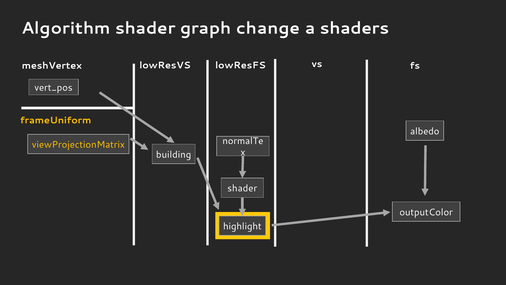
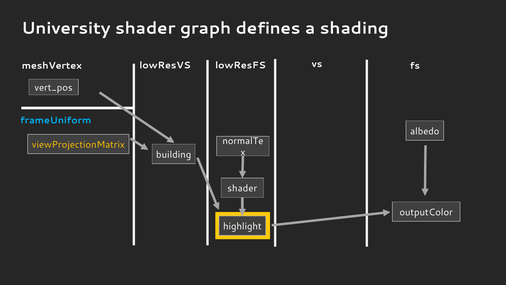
Algorithm: Algorithm -> University (66, 28)
change: change -> defines (268, 28)
shaders: shaders -> shading (354, 28)
frameUniform colour: yellow -> light blue (56, 120)
